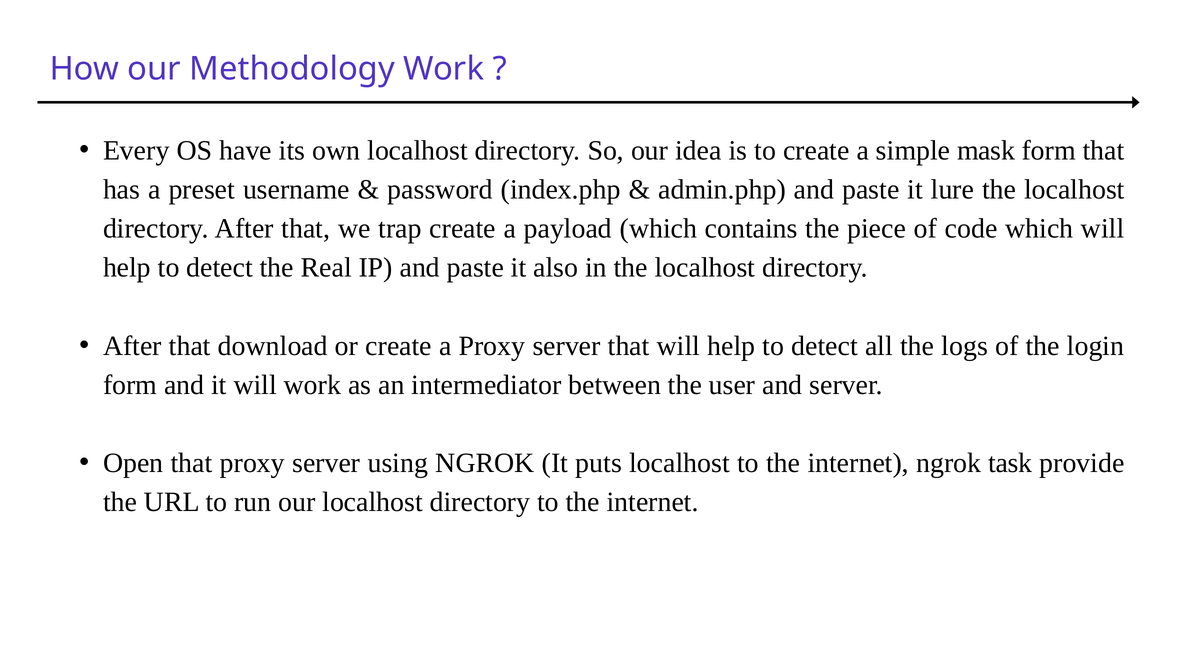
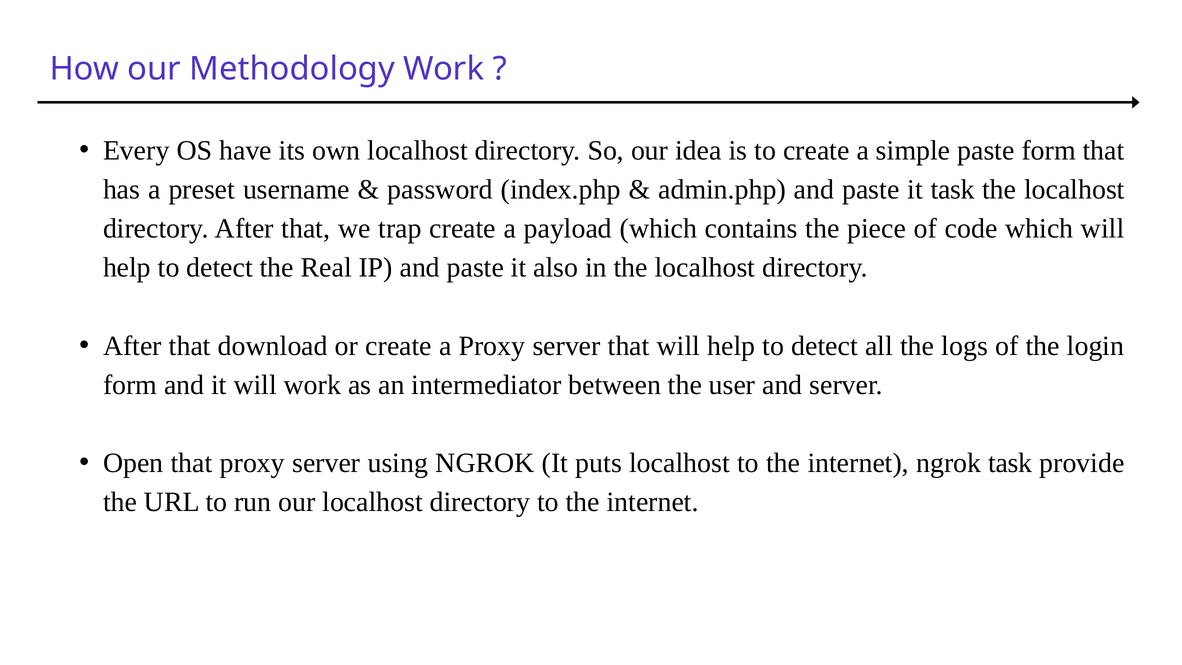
simple mask: mask -> paste (986, 150)
it lure: lure -> task (953, 190)
